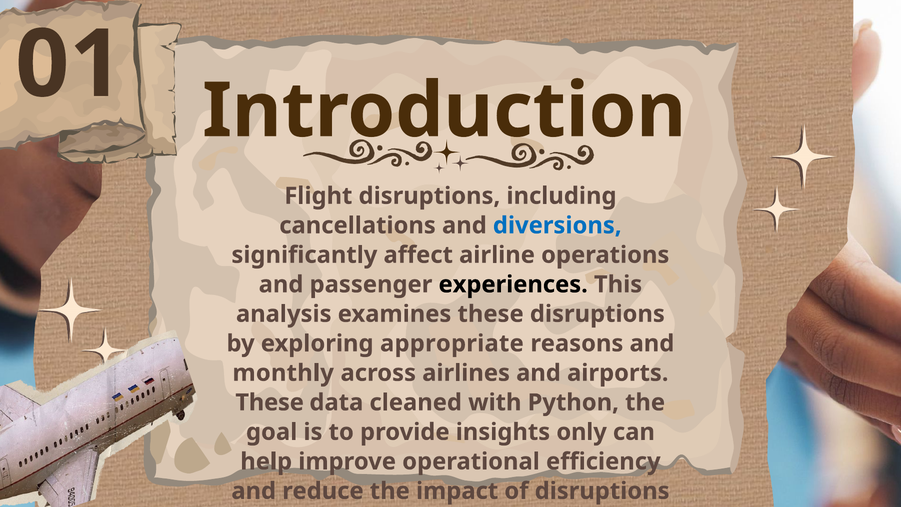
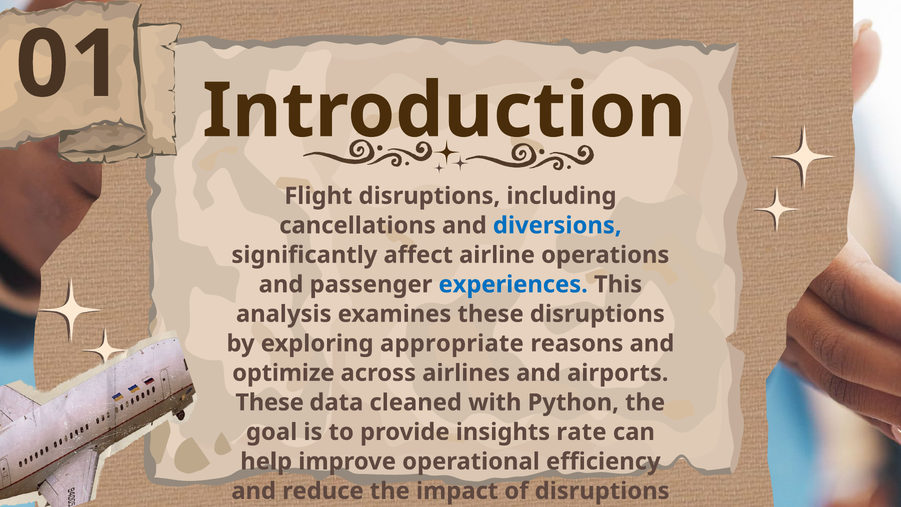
experiences colour: black -> blue (513, 284)
monthly: monthly -> optimize (283, 373)
only: only -> rate (581, 432)
